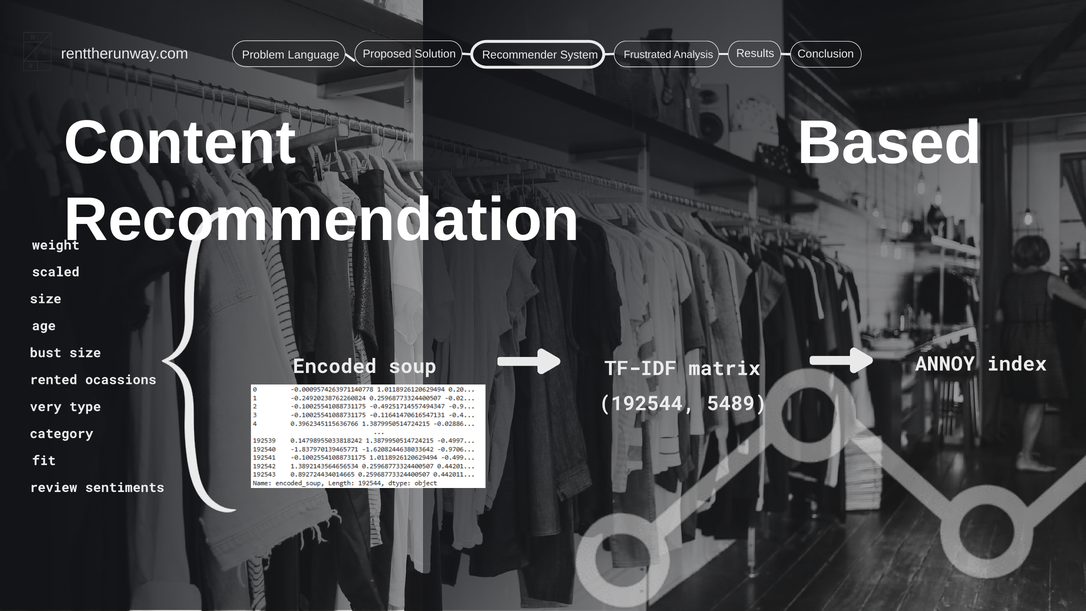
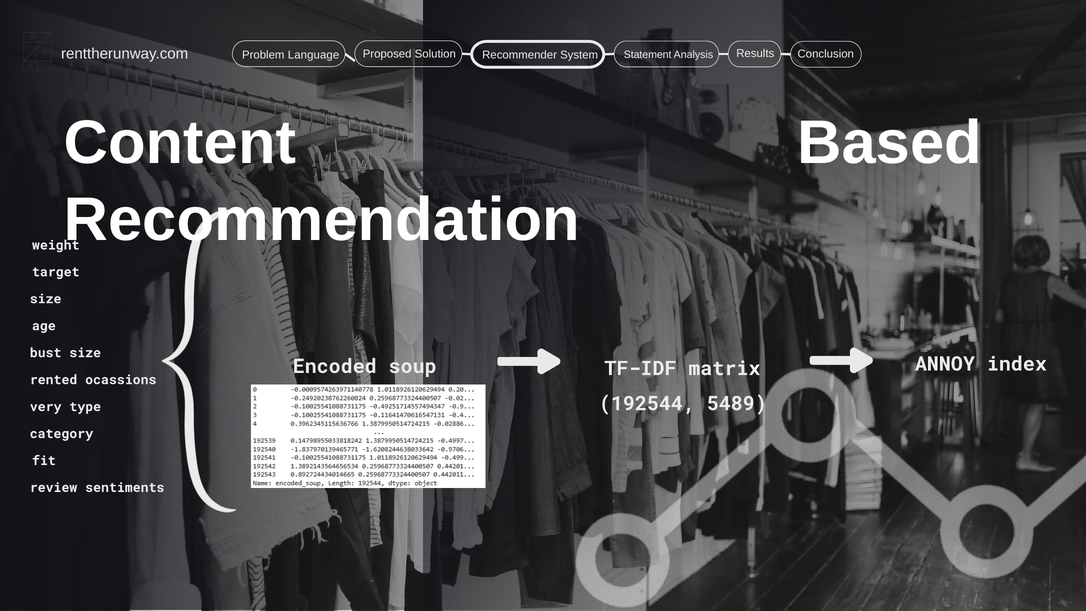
Frustrated: Frustrated -> Statement (648, 55)
scaled: scaled -> target (56, 272)
